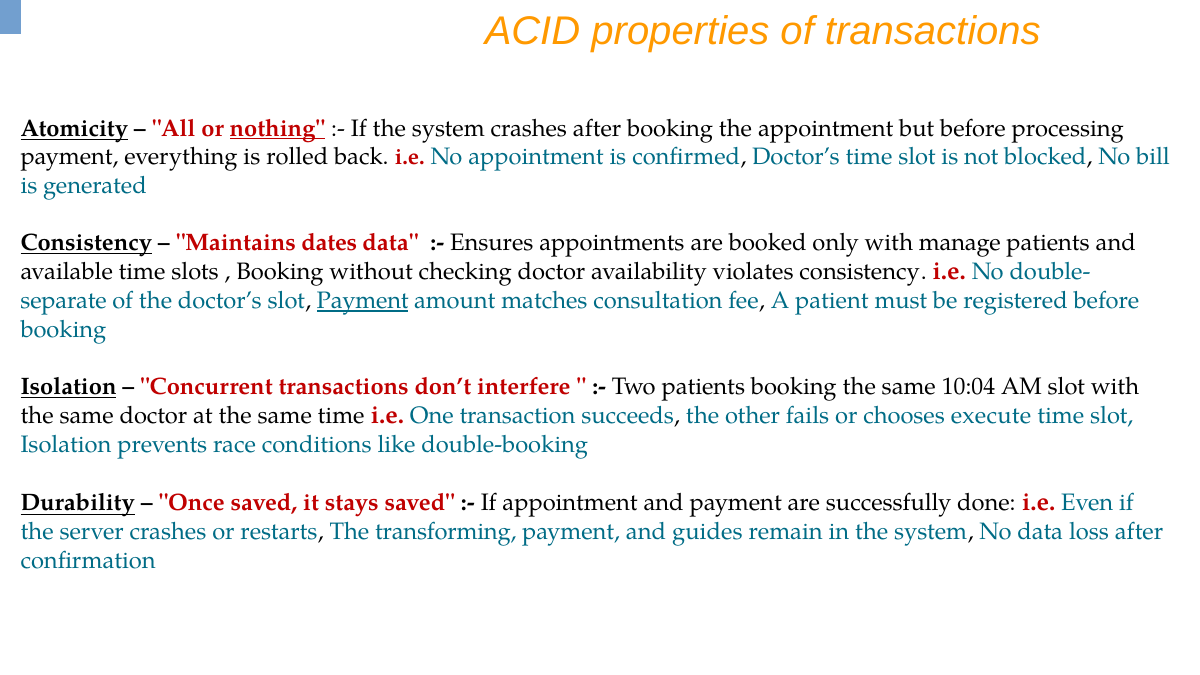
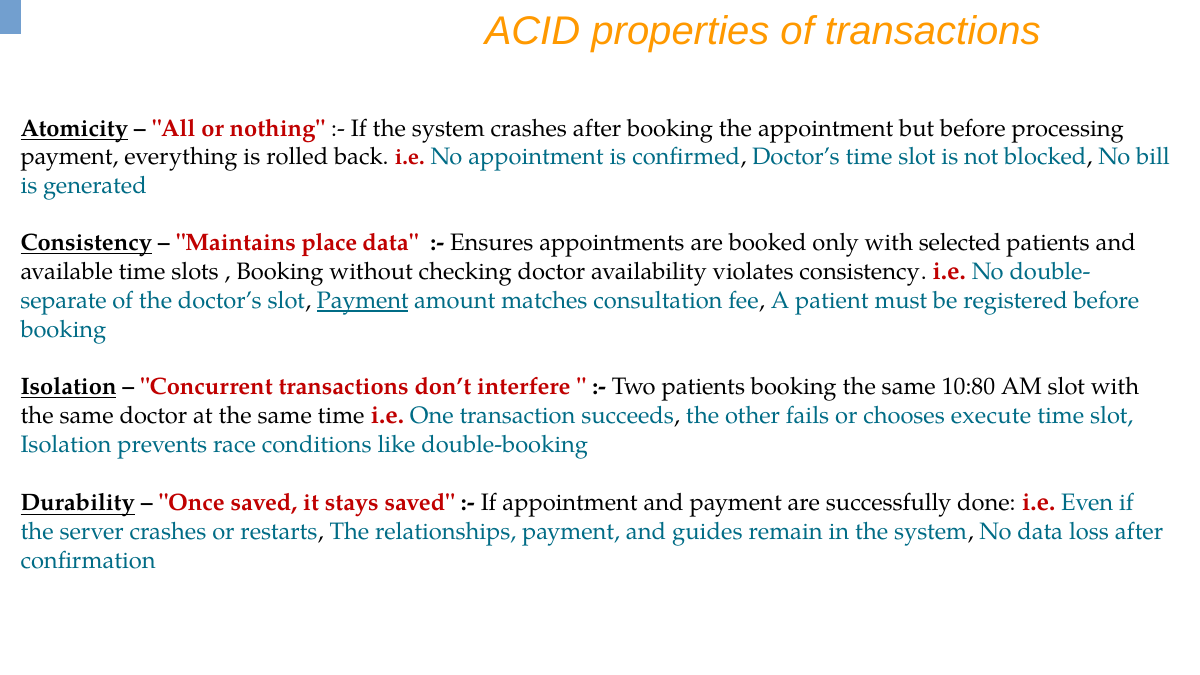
nothing underline: present -> none (277, 128)
dates: dates -> place (329, 242)
manage: manage -> selected (960, 242)
10:04: 10:04 -> 10:80 (968, 386)
transforming: transforming -> relationships (446, 532)
